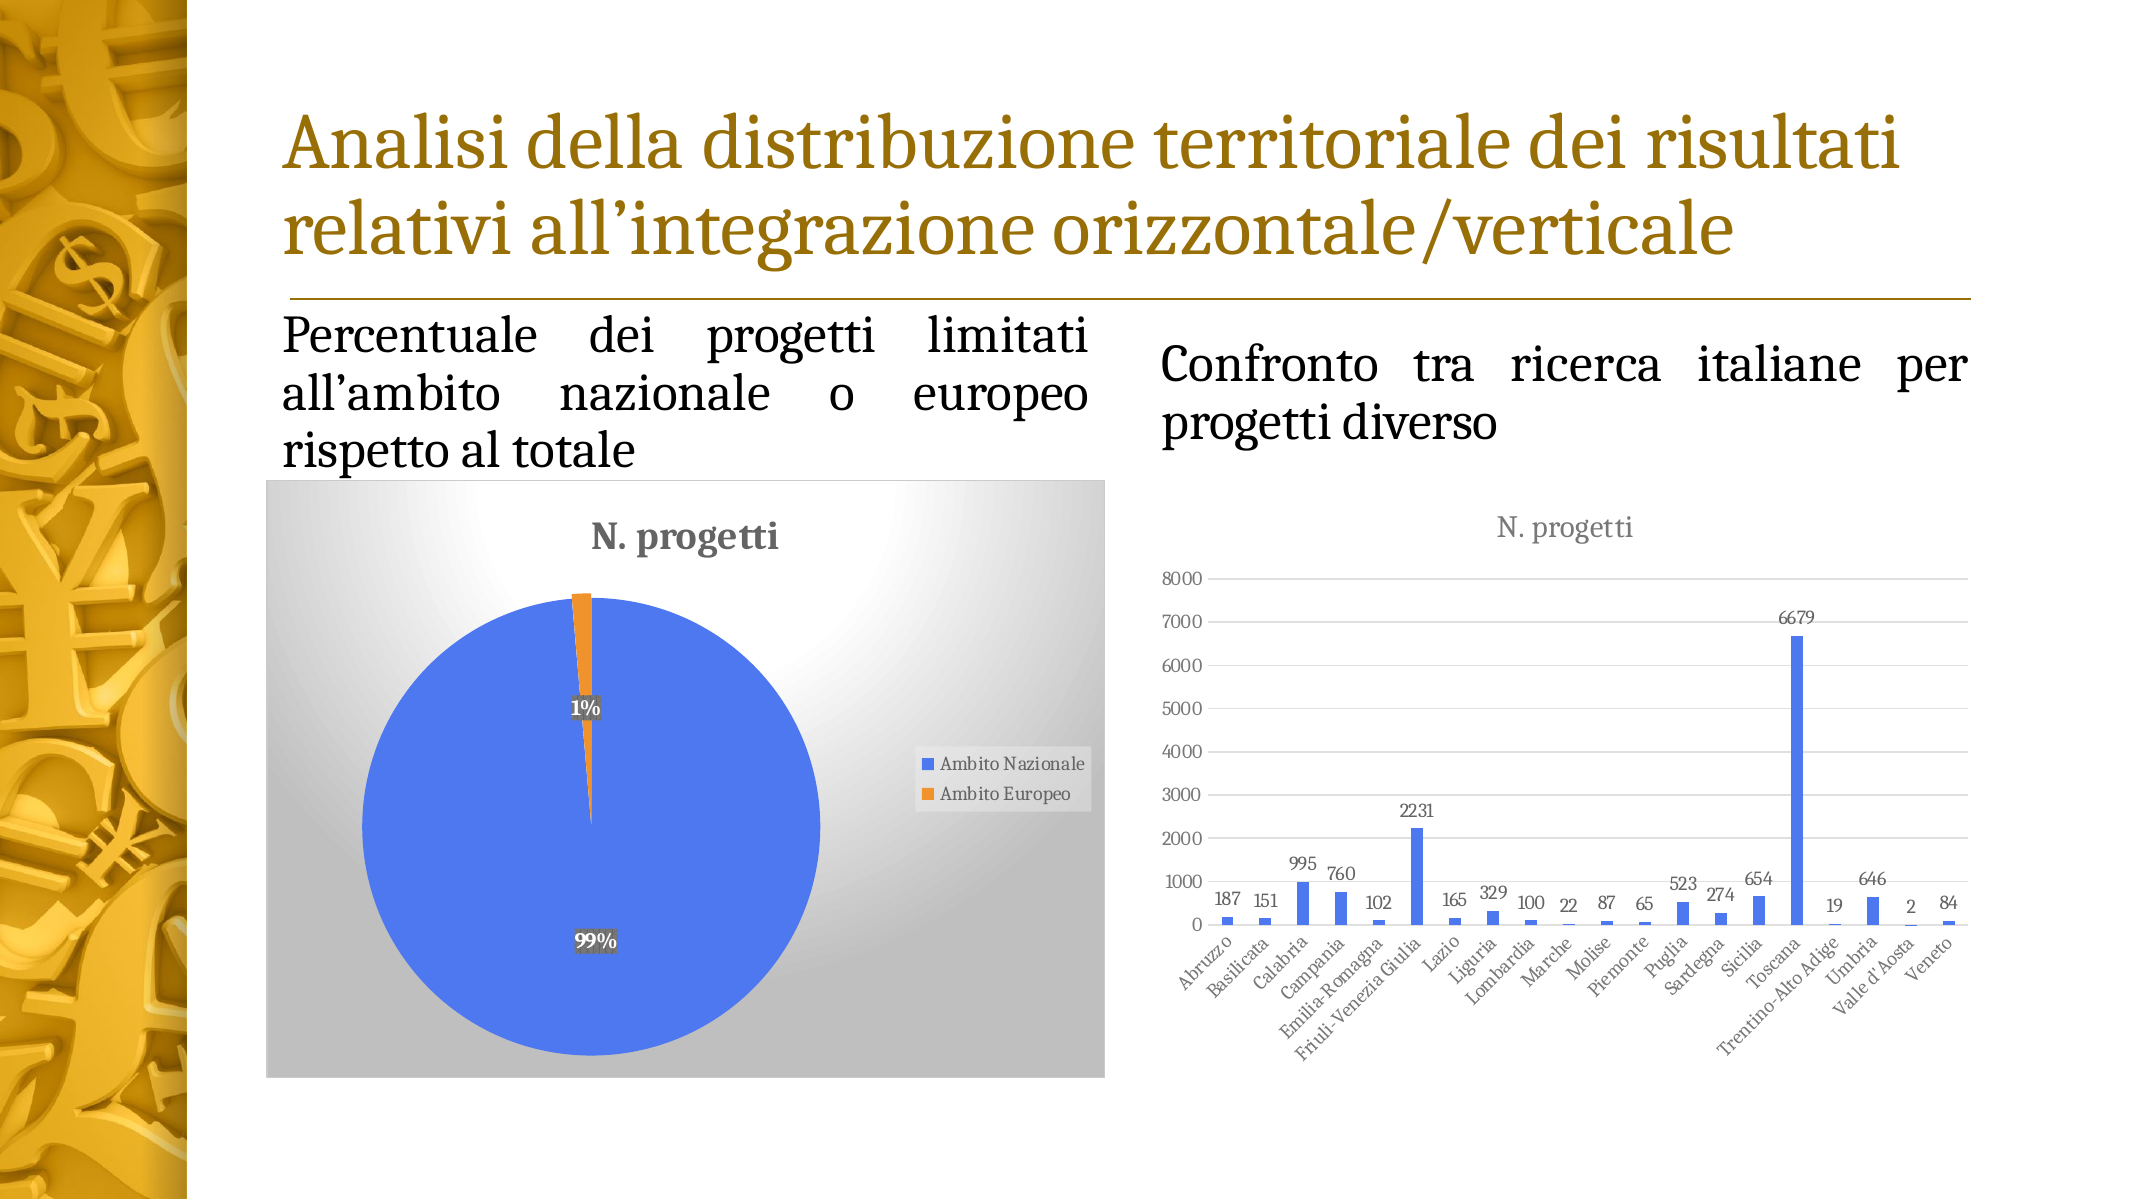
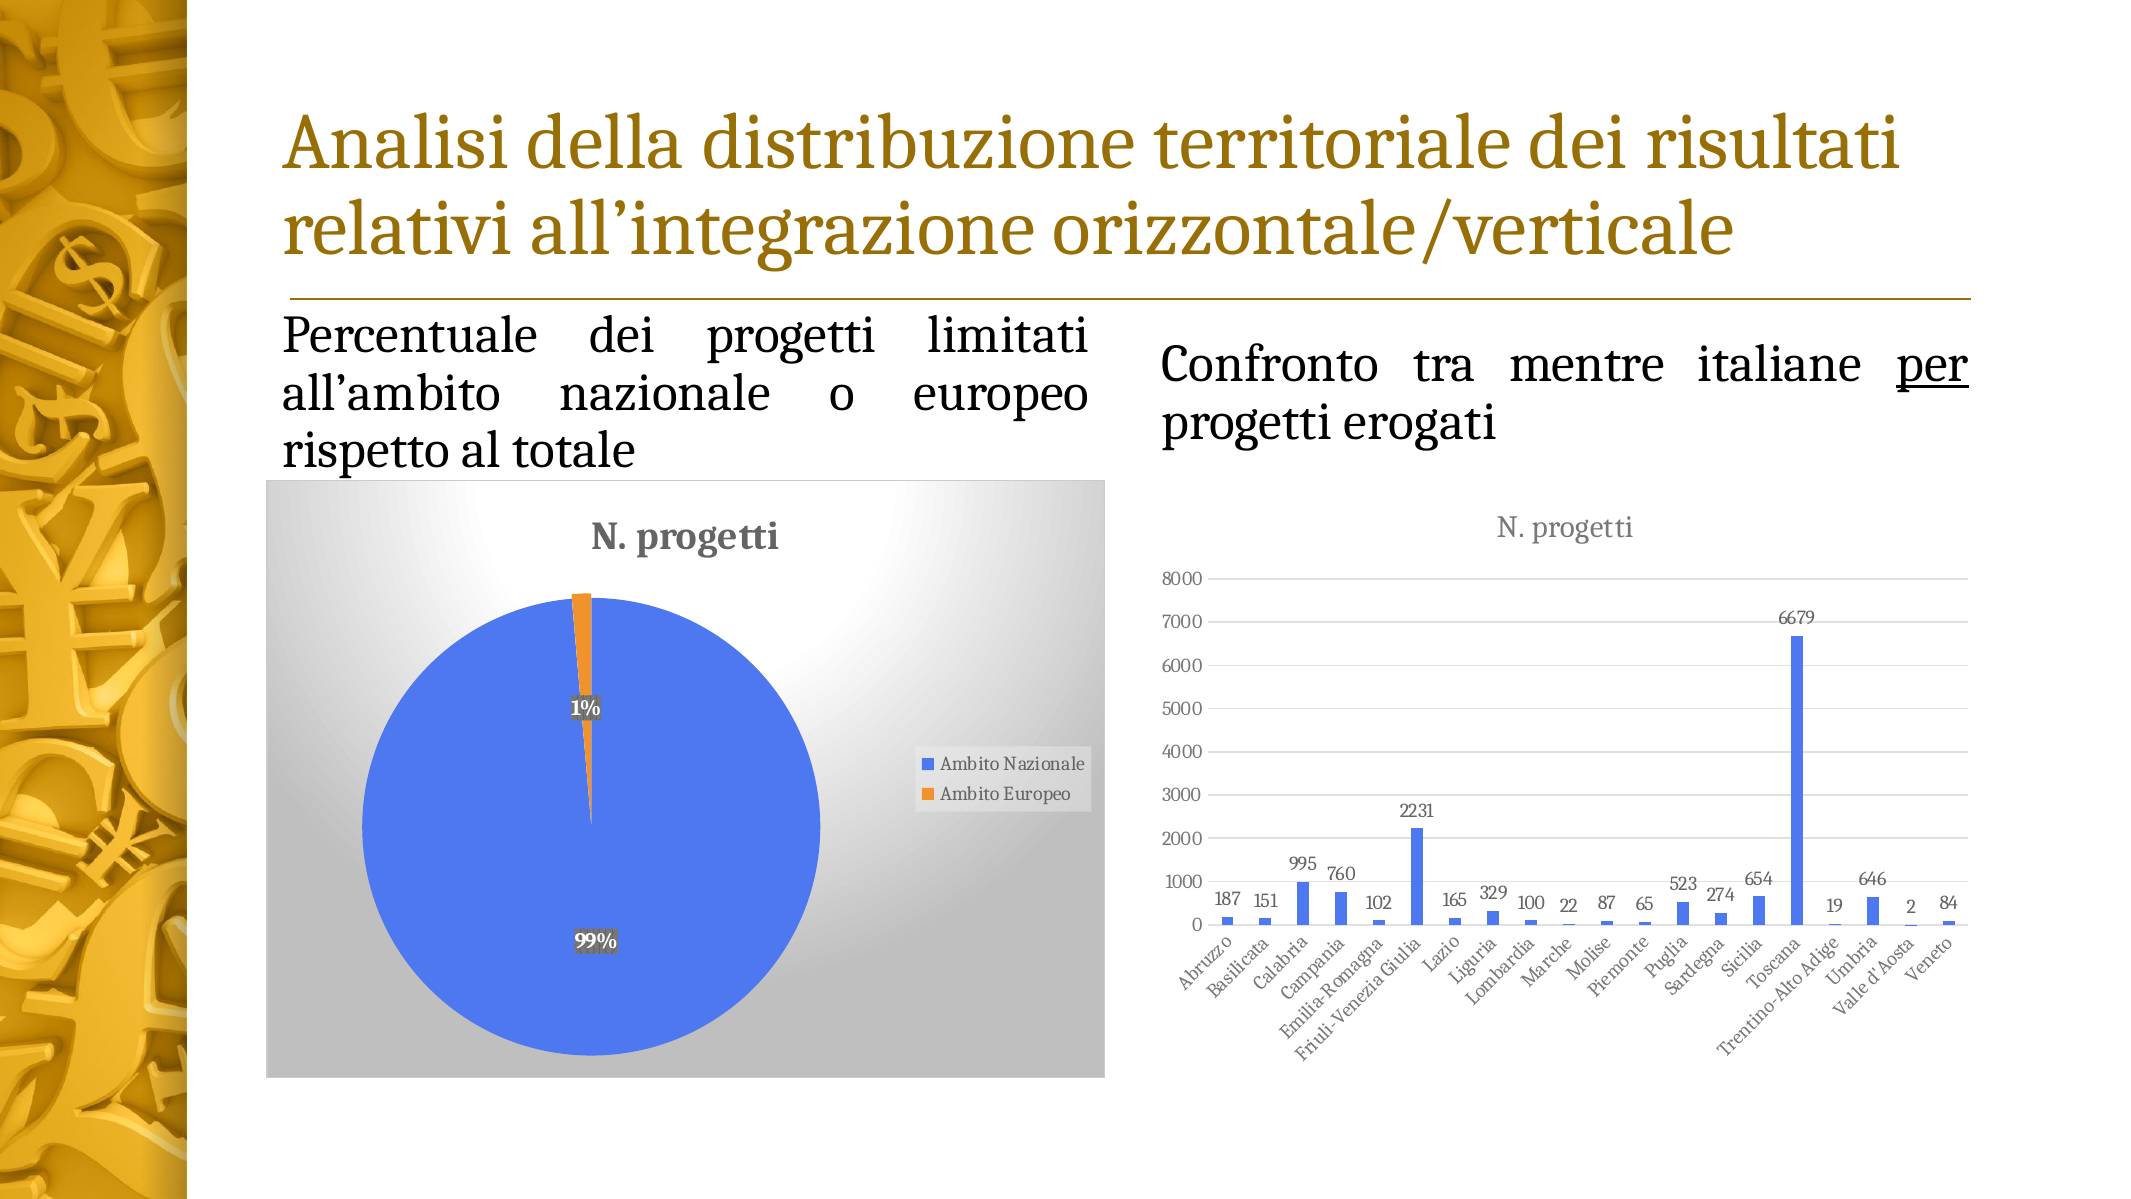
ricerca: ricerca -> mentre (1587, 364)
per underline: none -> present (1932, 364)
diverso: diverso -> erogati (1420, 421)
